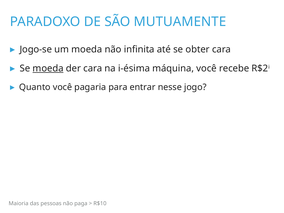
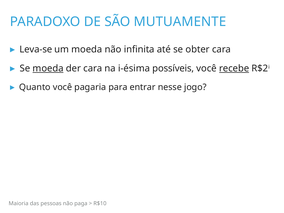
Jogo-se: Jogo-se -> Leva-se (36, 49)
máquina: máquina -> possíveis (173, 68)
recebe underline: none -> present (234, 68)
